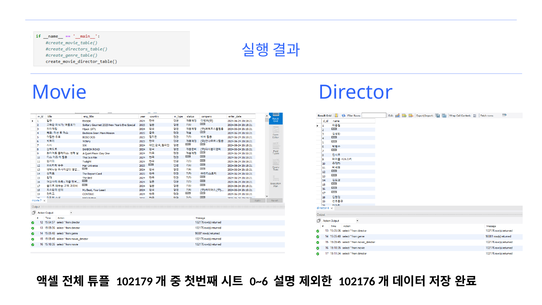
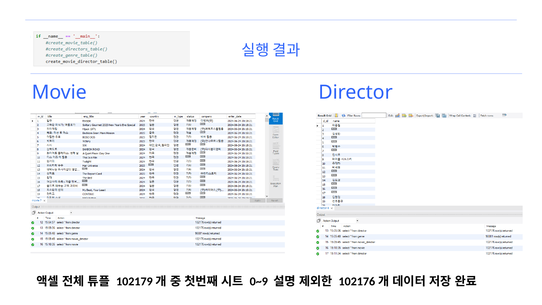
0~6: 0~6 -> 0~9 (259, 281)
